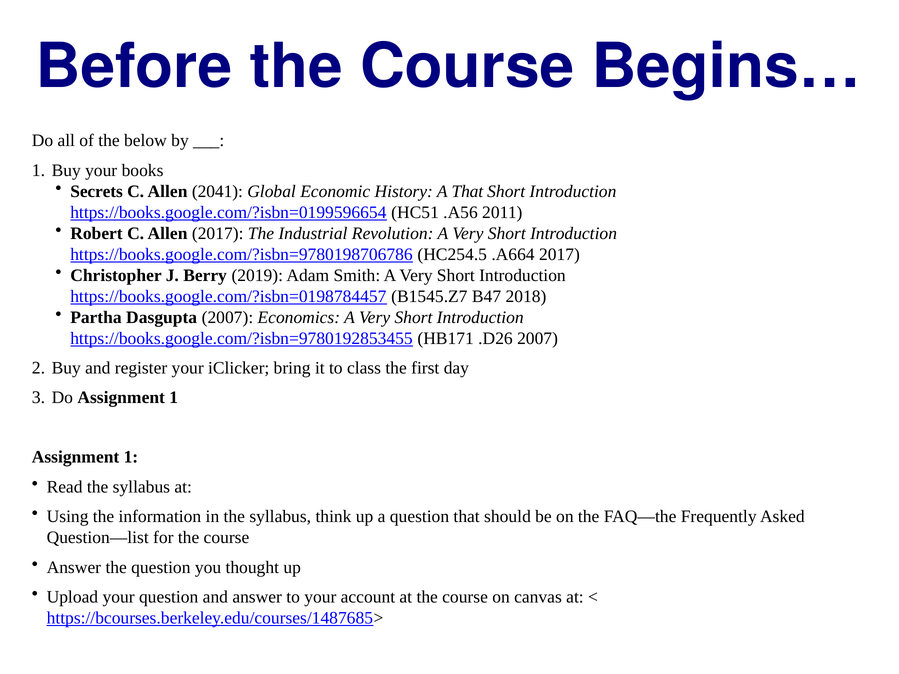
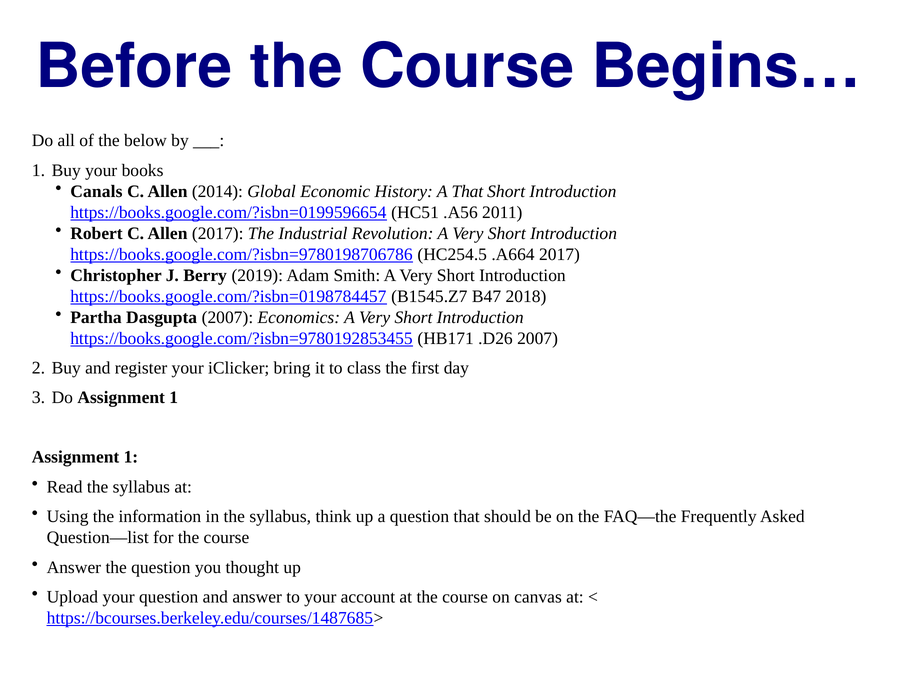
Secrets: Secrets -> Canals (96, 191)
2041: 2041 -> 2014 (217, 191)
